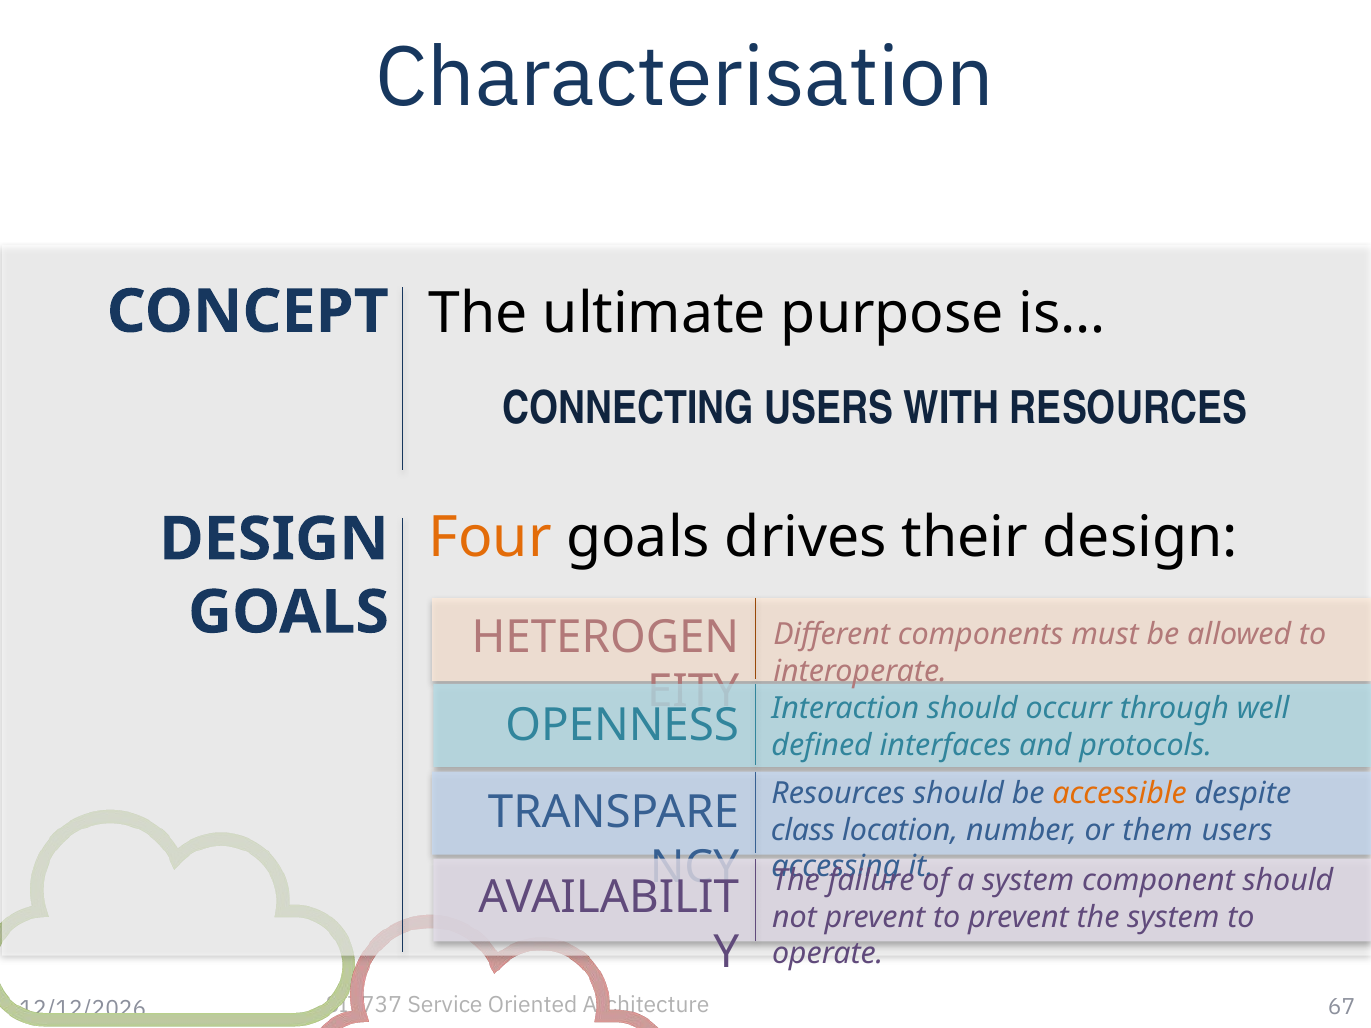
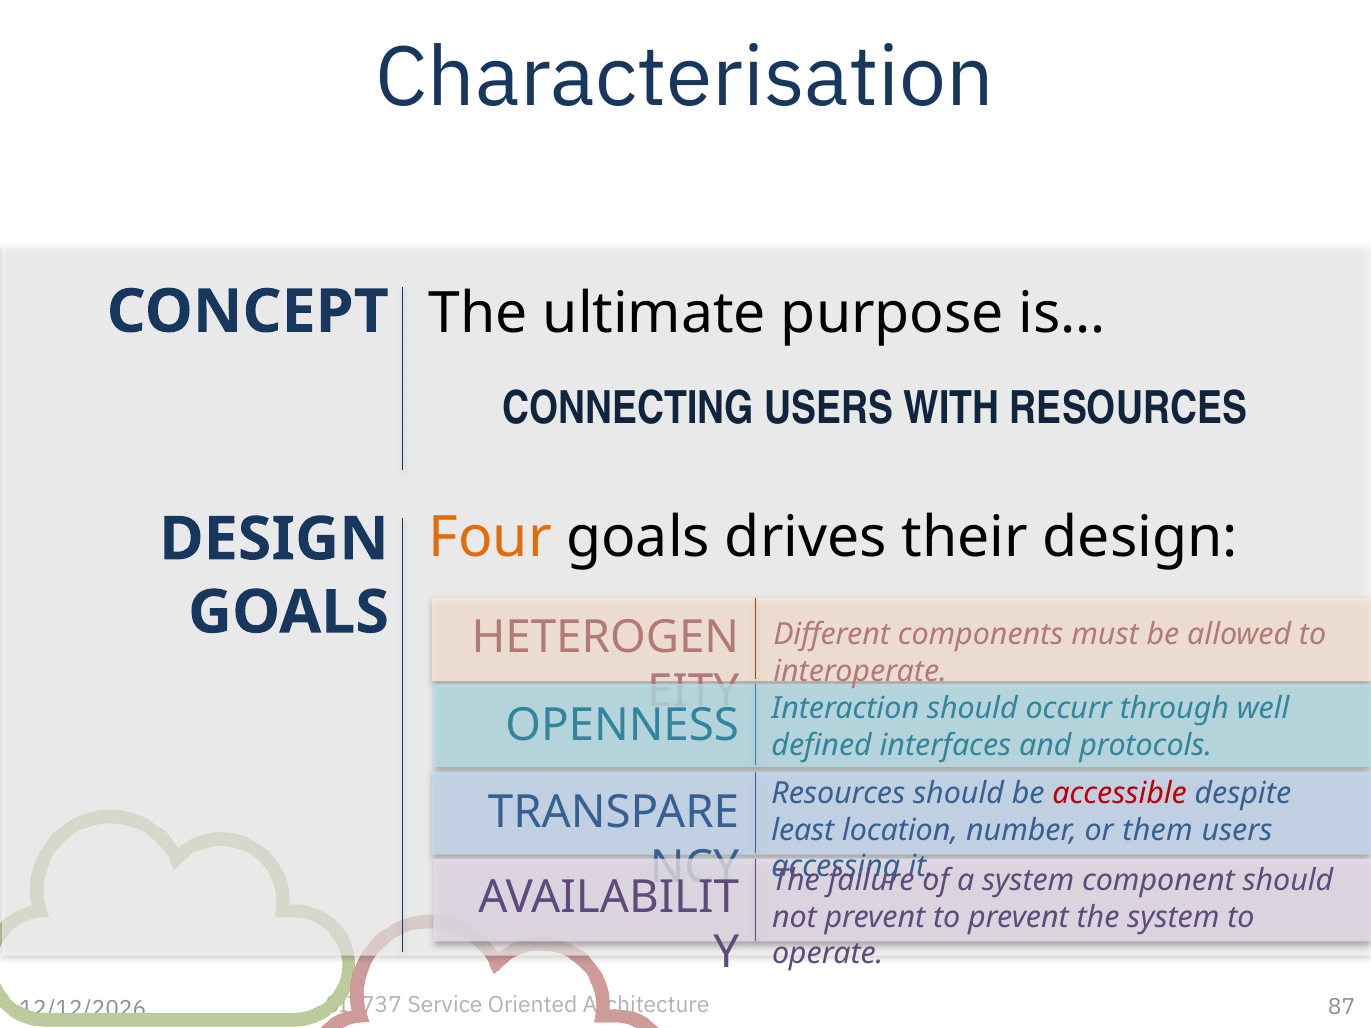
accessible colour: orange -> red (1120, 794)
class: class -> least (803, 830)
67: 67 -> 87 (1342, 1007)
